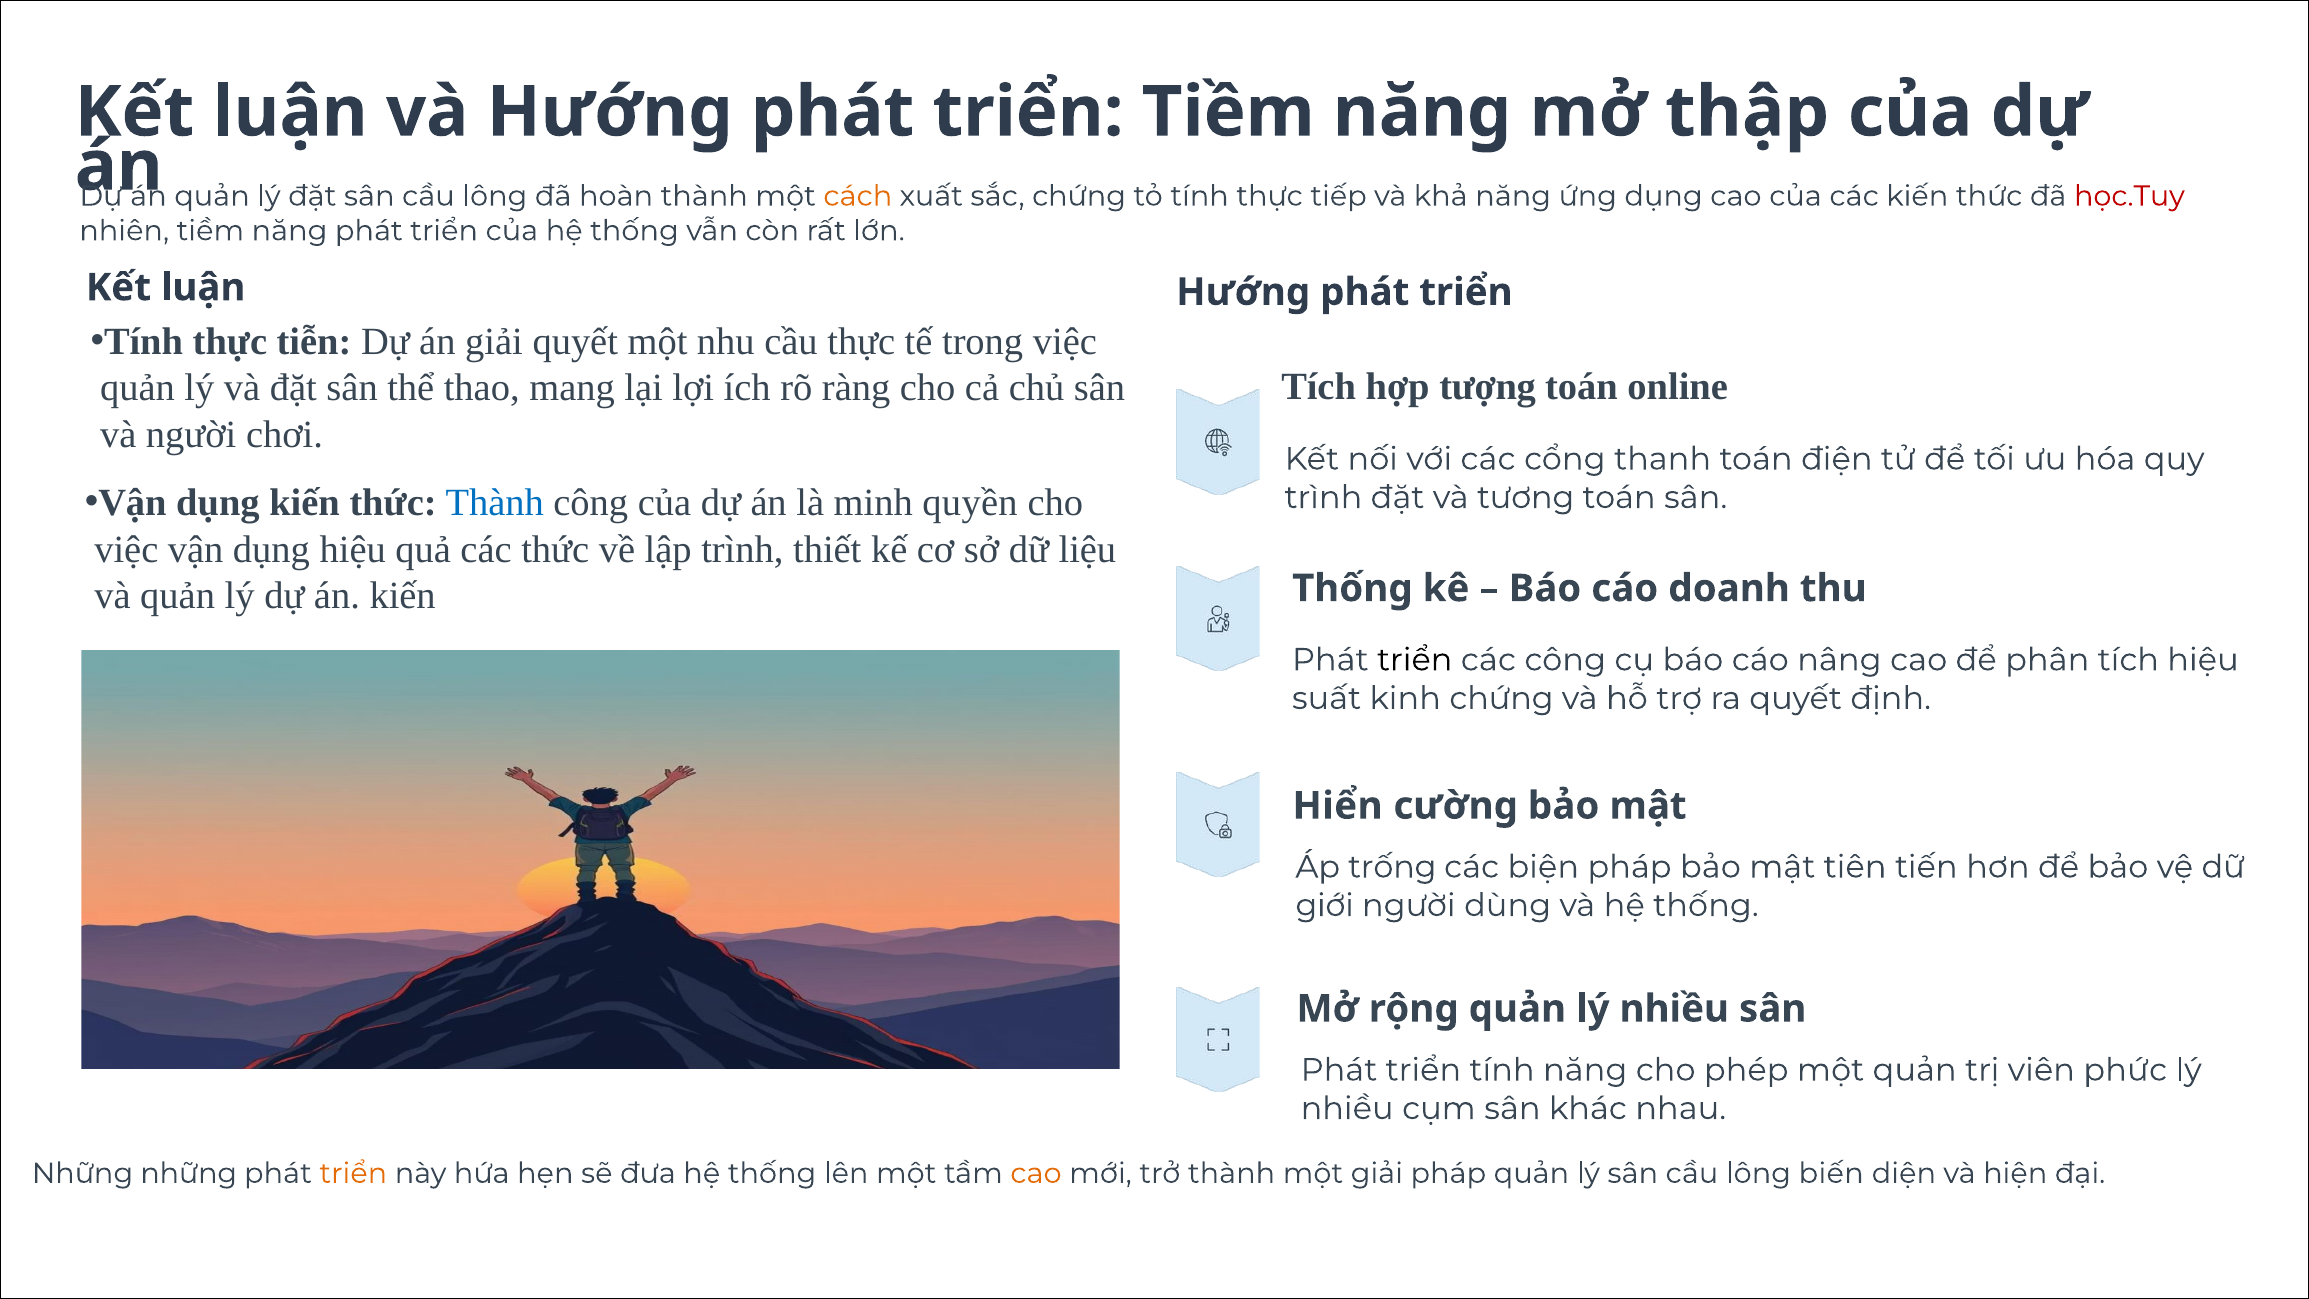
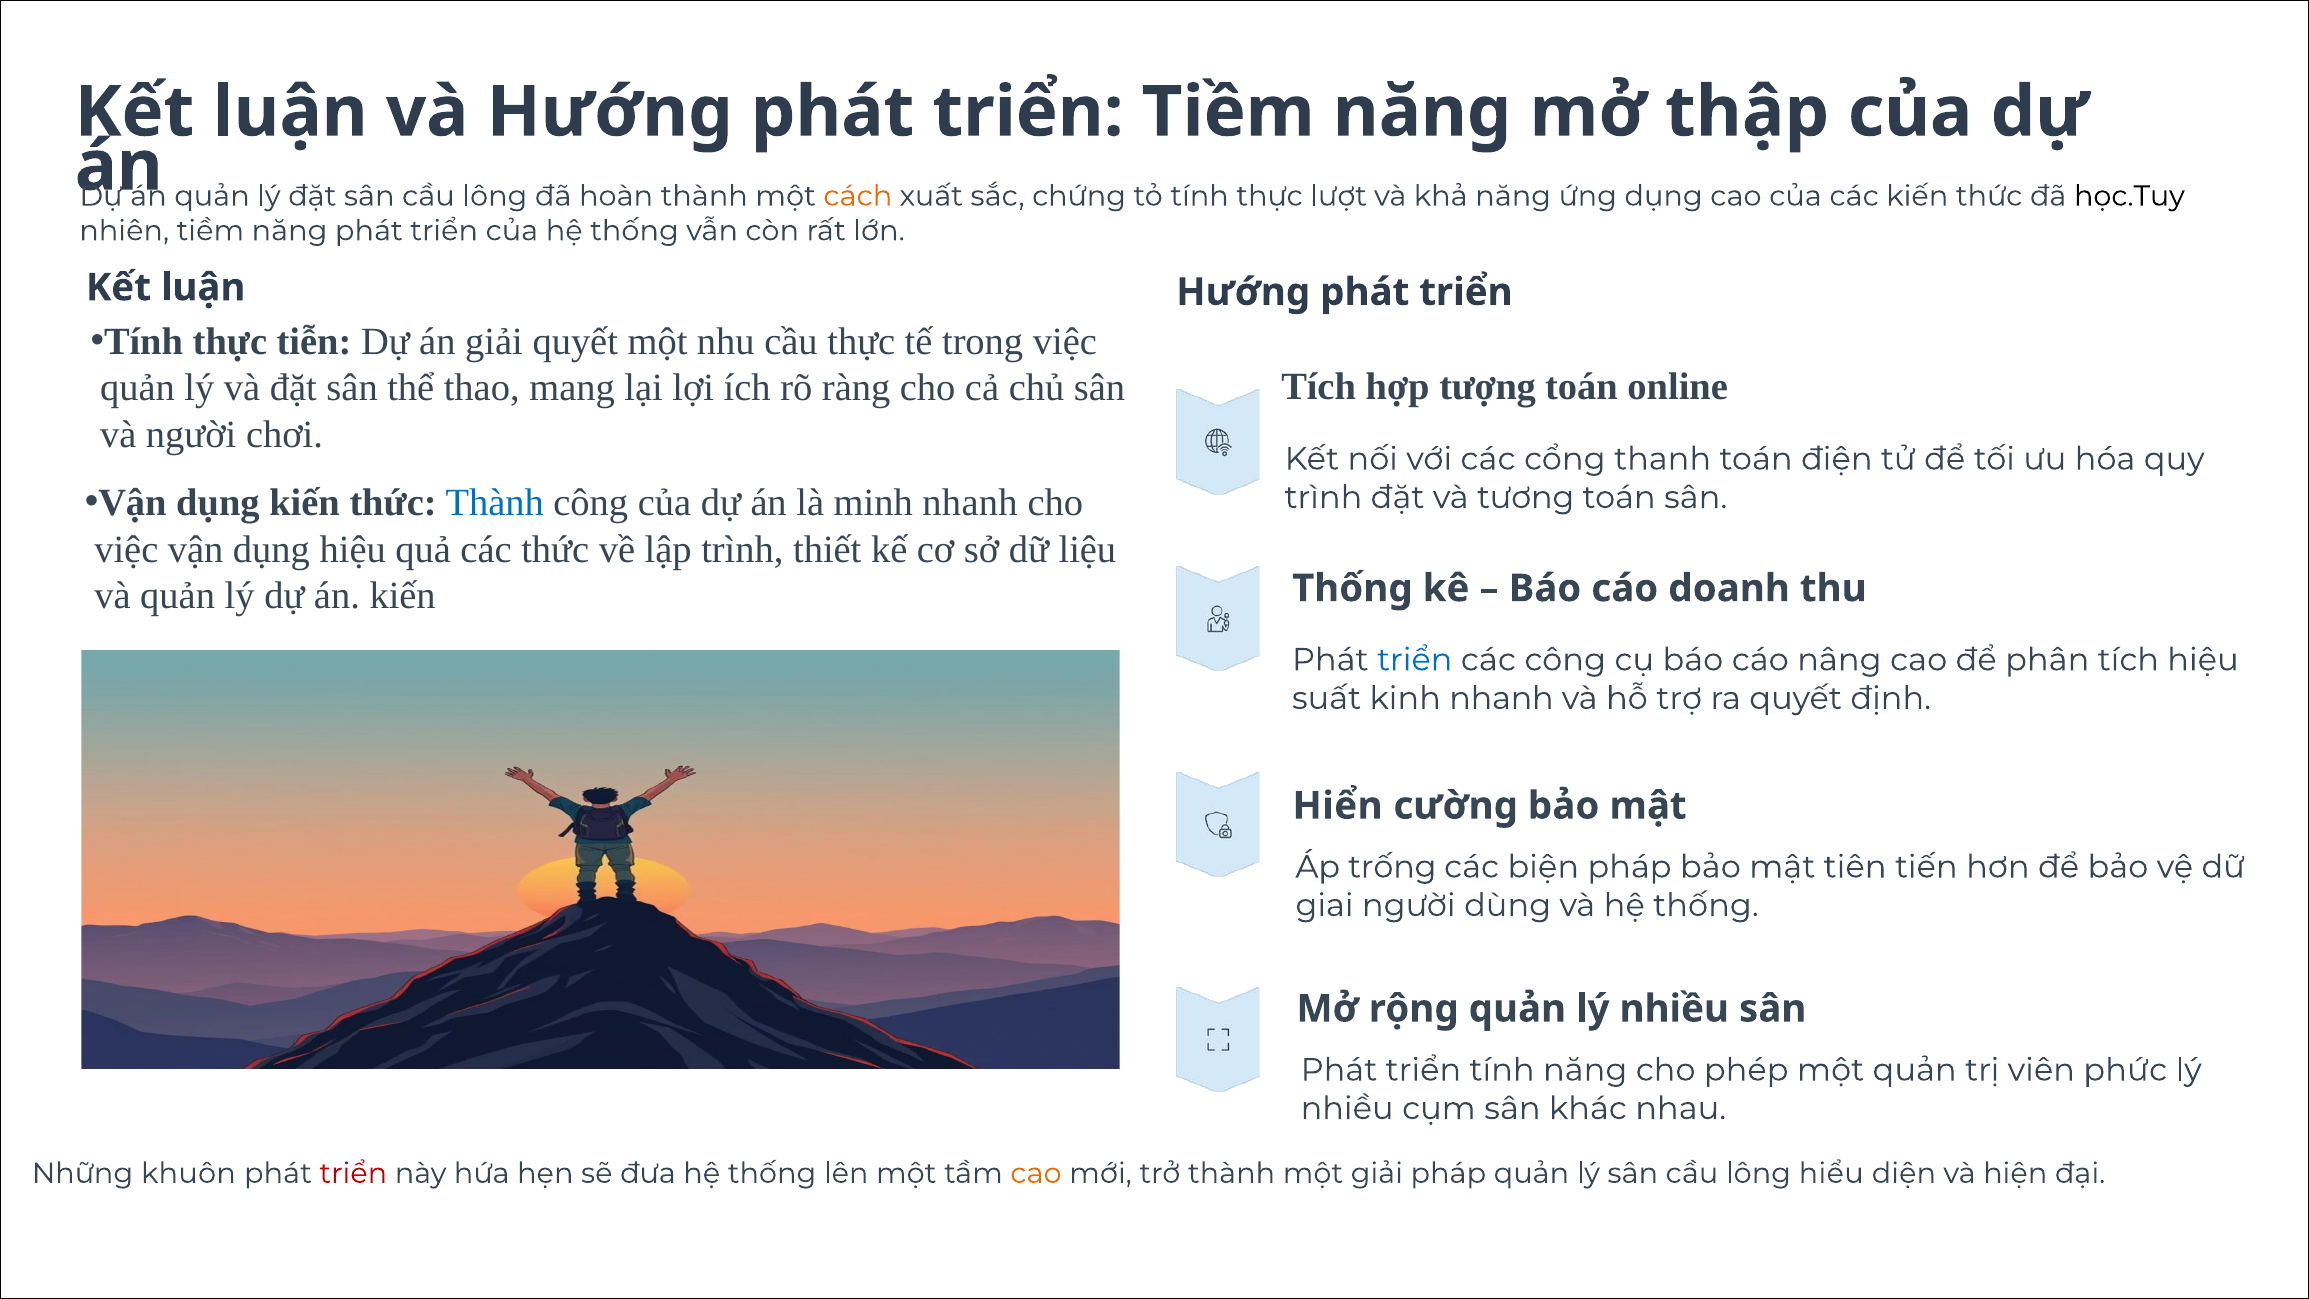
tiếp: tiếp -> lượt (1339, 196)
học.Tuy colour: red -> black (2129, 196)
minh quyền: quyền -> nhanh (970, 503)
triển colour: black -> blue (1415, 660)
kinh chứng: chứng -> nhanh (1501, 698)
giới: giới -> giai (1324, 905)
Những những: những -> khuôn (188, 1173)
triển colour: orange -> red (353, 1173)
biến: biến -> hiểu (1831, 1173)
